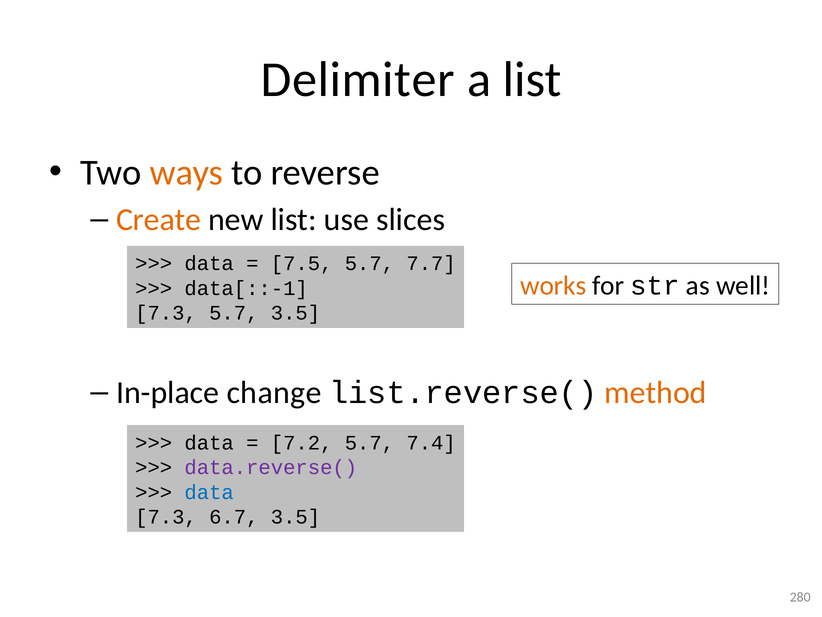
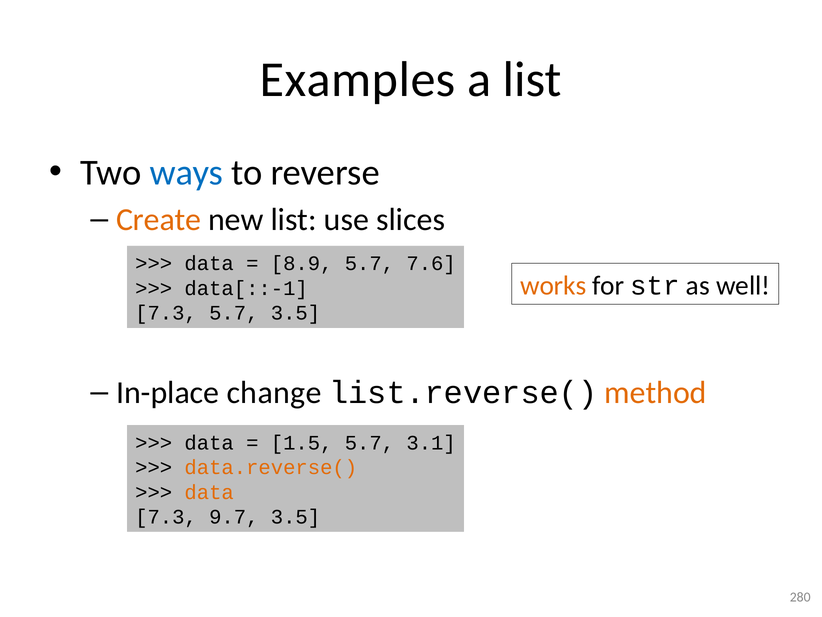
Delimiter: Delimiter -> Examples (358, 80)
ways colour: orange -> blue (186, 172)
7.5: 7.5 -> 8.9 (302, 263)
7.7: 7.7 -> 7.6 (431, 263)
7.2: 7.2 -> 1.5 (302, 443)
7.4: 7.4 -> 3.1 (431, 443)
data.reverse( colour: purple -> orange (271, 467)
data colour: blue -> orange (209, 492)
6.7: 6.7 -> 9.7 (234, 517)
